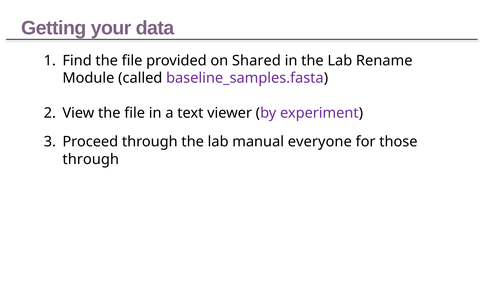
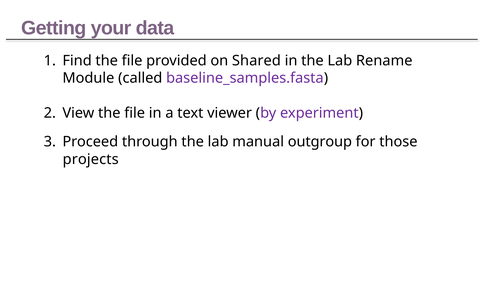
everyone: everyone -> outgroup (320, 142)
through: through -> projects (91, 159)
